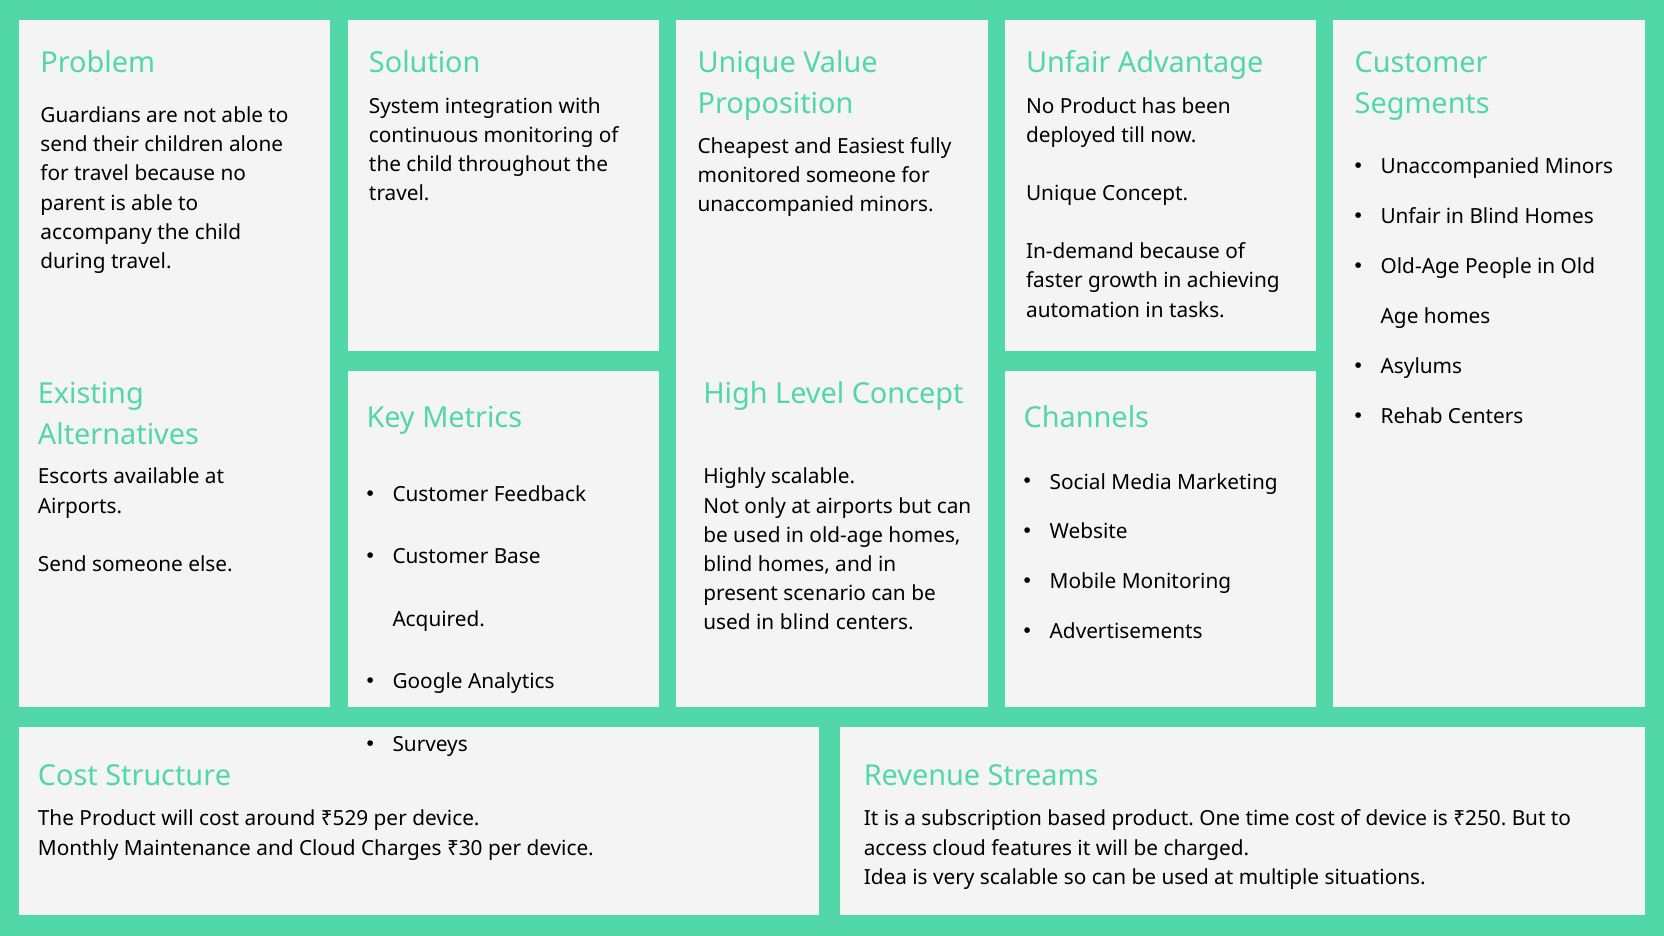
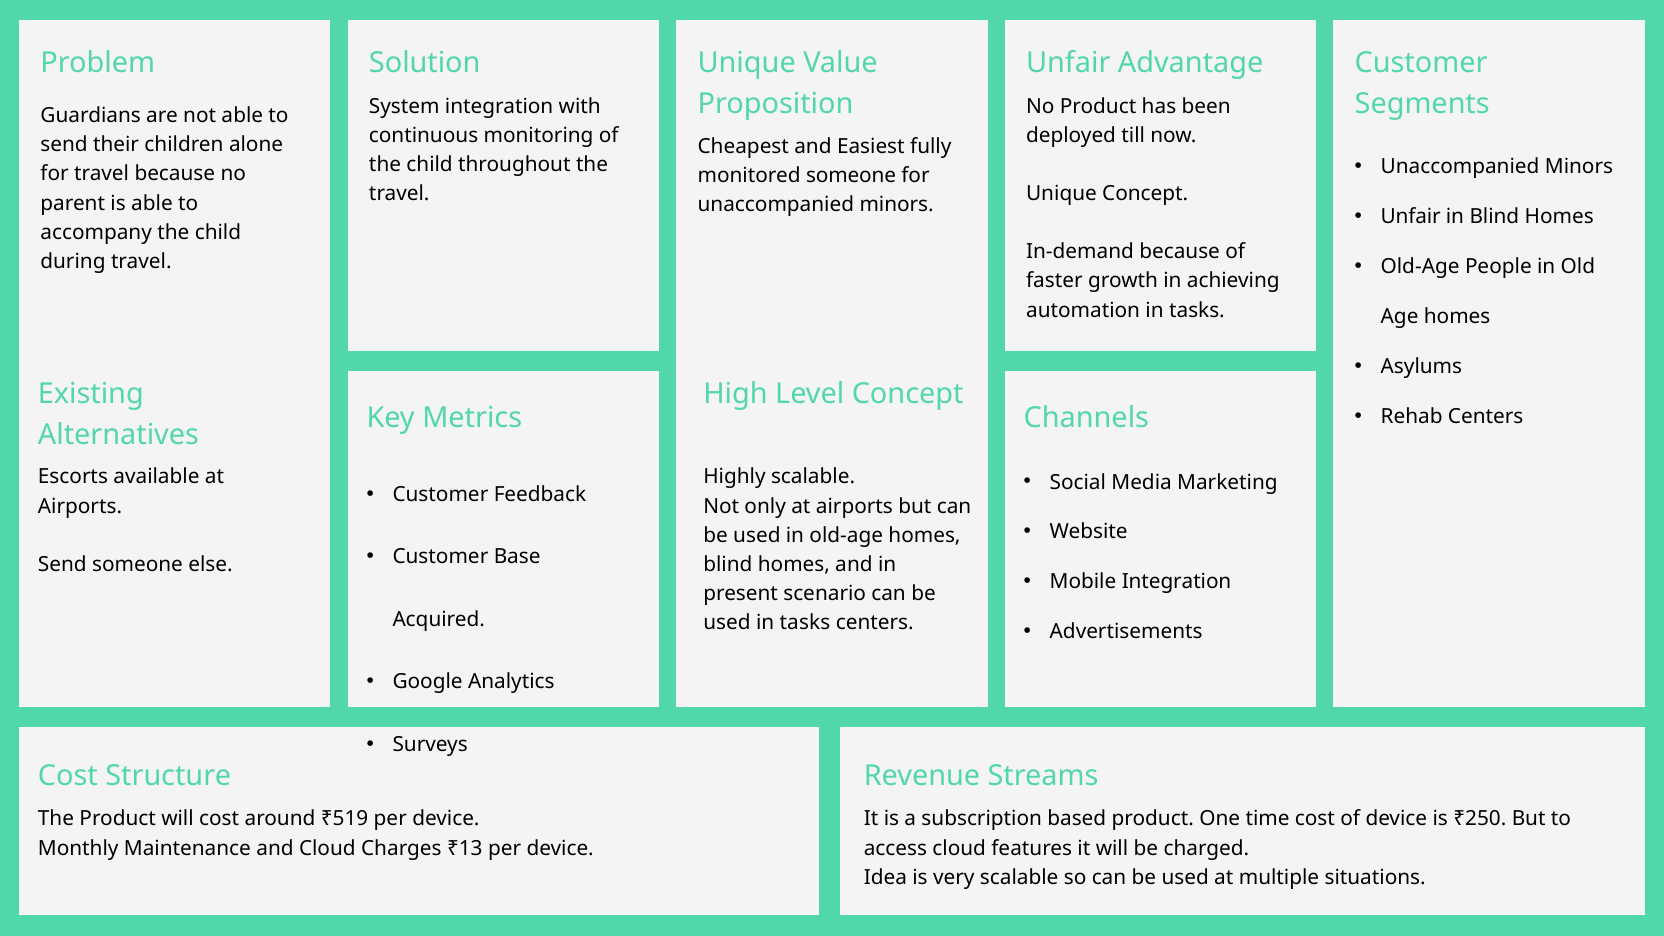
Mobile Monitoring: Monitoring -> Integration (1177, 582)
used in blind: blind -> tasks (805, 623)
₹529: ₹529 -> ₹519 (345, 819)
₹30: ₹30 -> ₹13 (465, 848)
